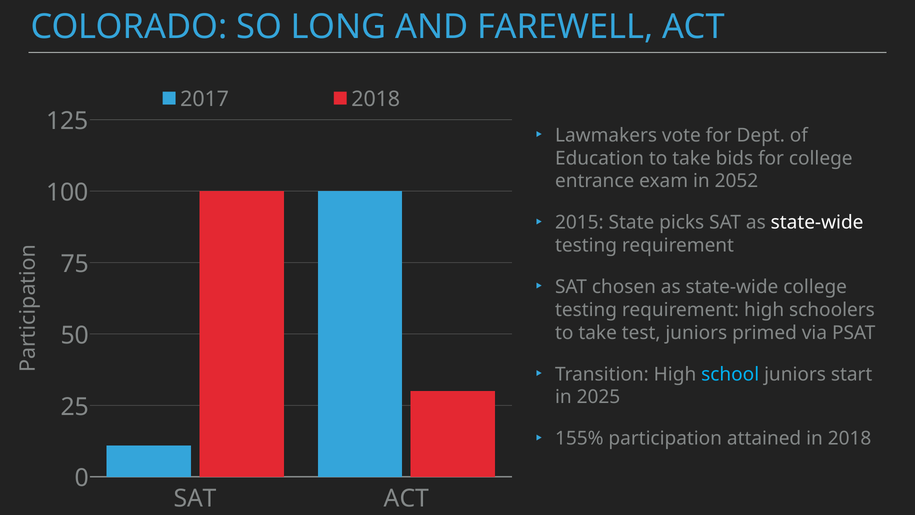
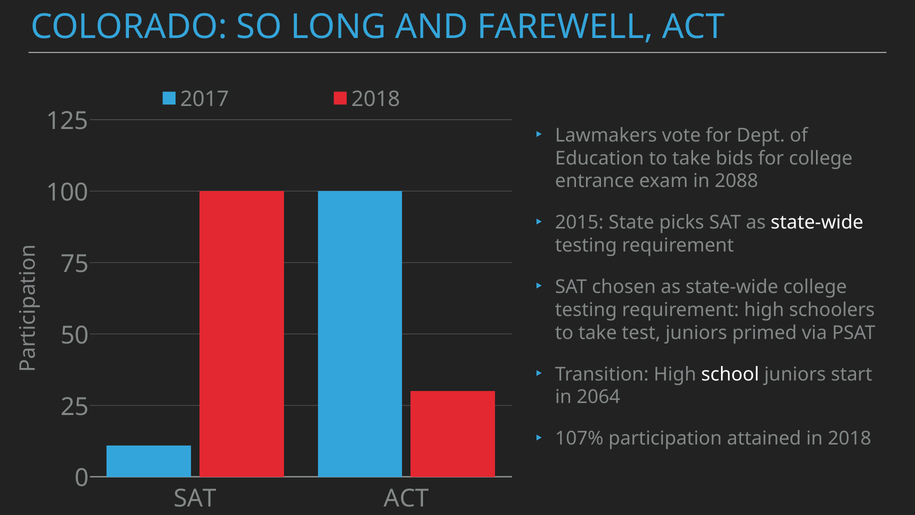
2052: 2052 -> 2088 (736, 181)
school colour: light blue -> white (730, 374)
2025: 2025 -> 2064 (598, 397)
155%: 155% -> 107% (579, 438)
